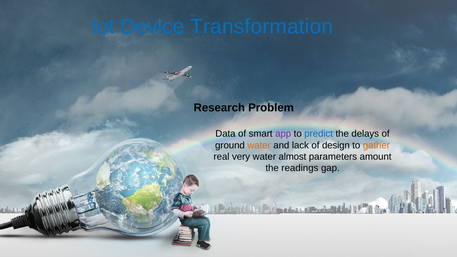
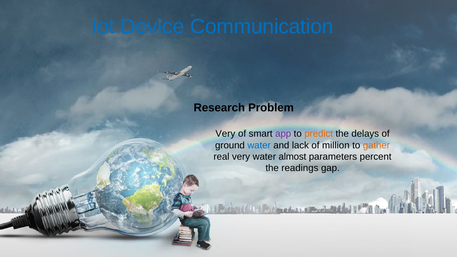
Transformation: Transformation -> Communication (262, 27)
Data: Data -> Very (225, 134)
predict colour: blue -> orange (319, 134)
water colour: orange -> blue (259, 145)
design: design -> million (336, 145)
amount: amount -> percent (376, 157)
